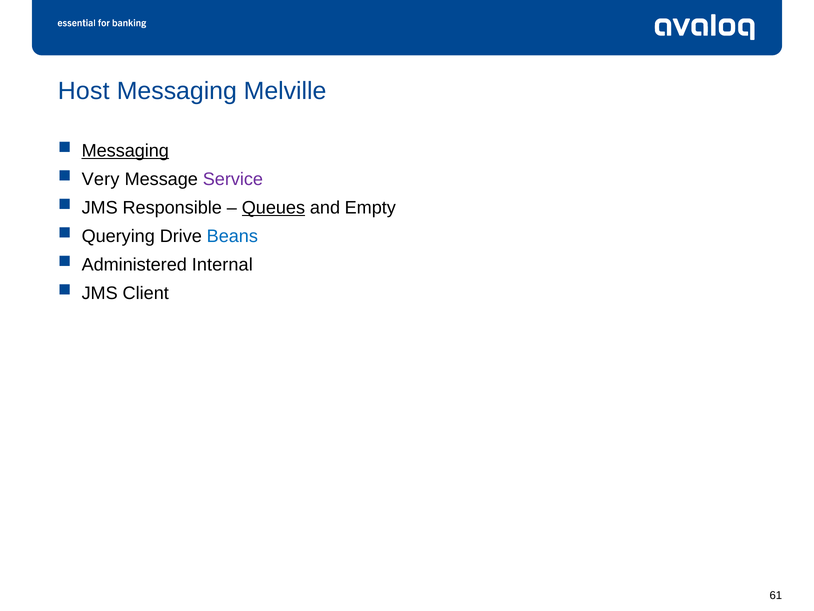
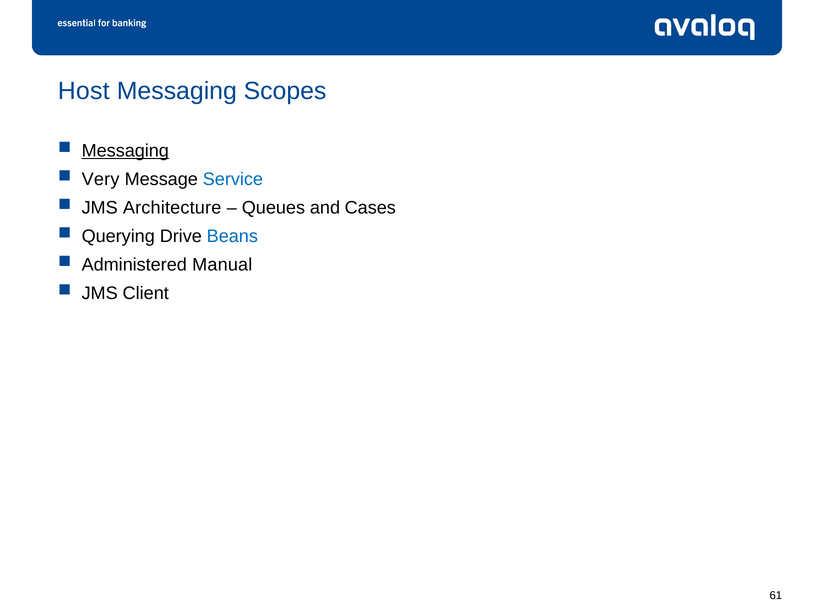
Melville: Melville -> Scopes (285, 91)
Service colour: purple -> blue (233, 179)
Responsible: Responsible -> Architecture (172, 208)
Queues underline: present -> none (273, 208)
Empty: Empty -> Cases (370, 208)
Internal: Internal -> Manual (222, 265)
